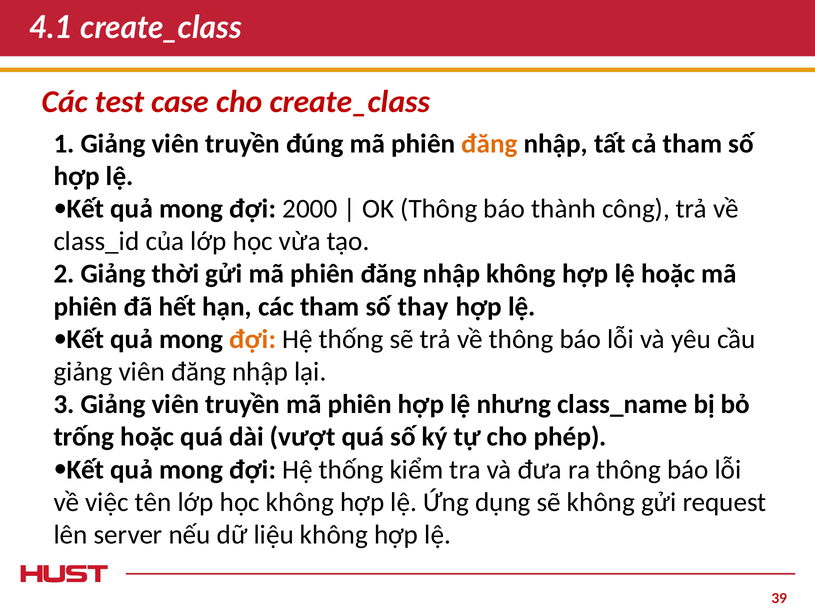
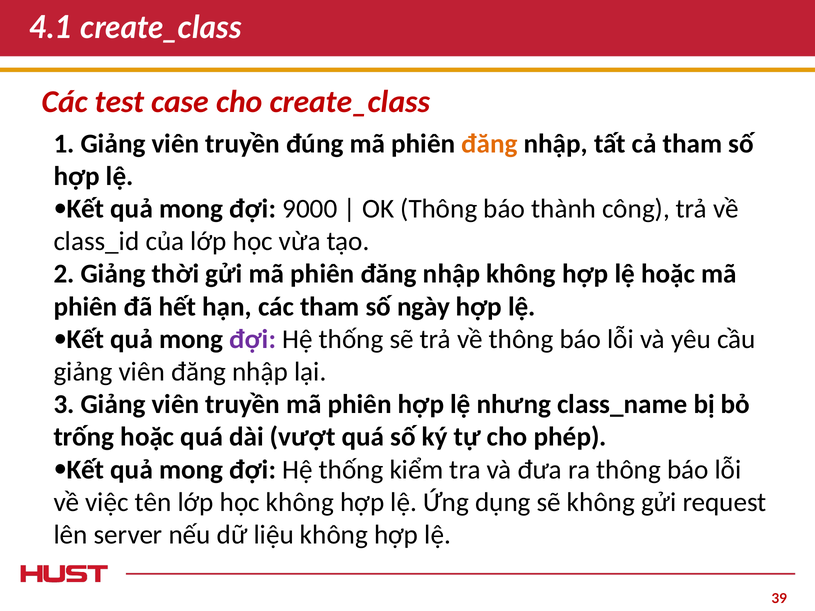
2000: 2000 -> 9000 (310, 209)
thay: thay -> ngày (424, 307)
đợi colour: orange -> purple (253, 339)
